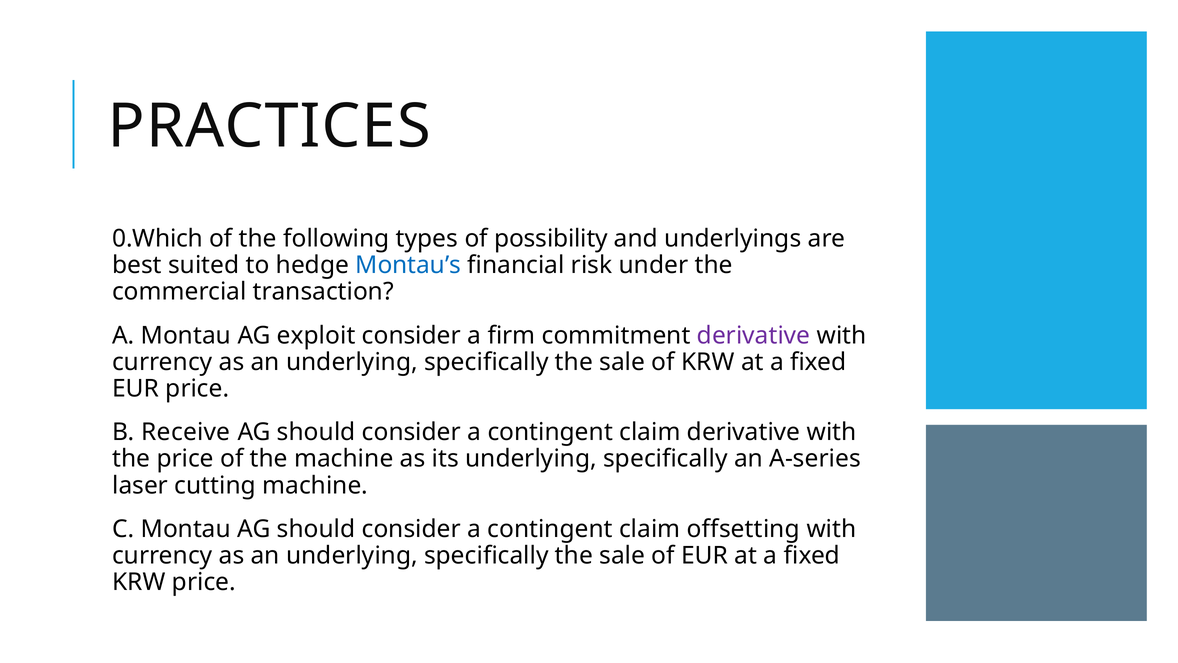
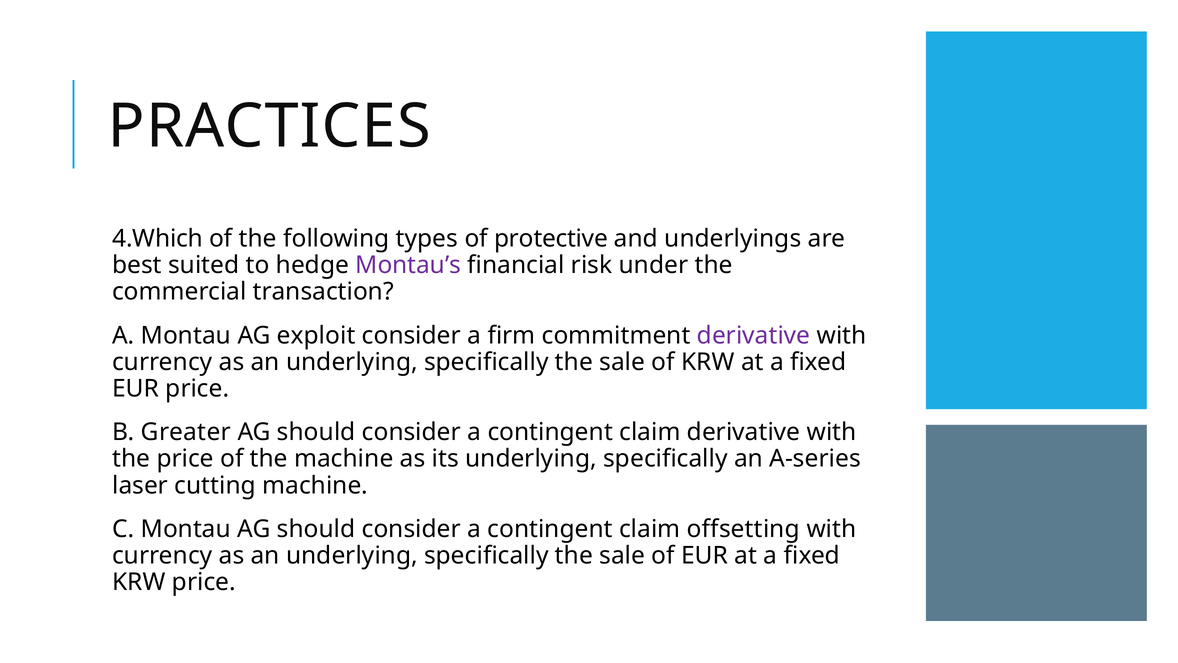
0.Which: 0.Which -> 4.Which (158, 238)
possibility: possibility -> protective (551, 238)
Montau’s colour: blue -> purple (408, 265)
Receive: Receive -> Greater (186, 432)
